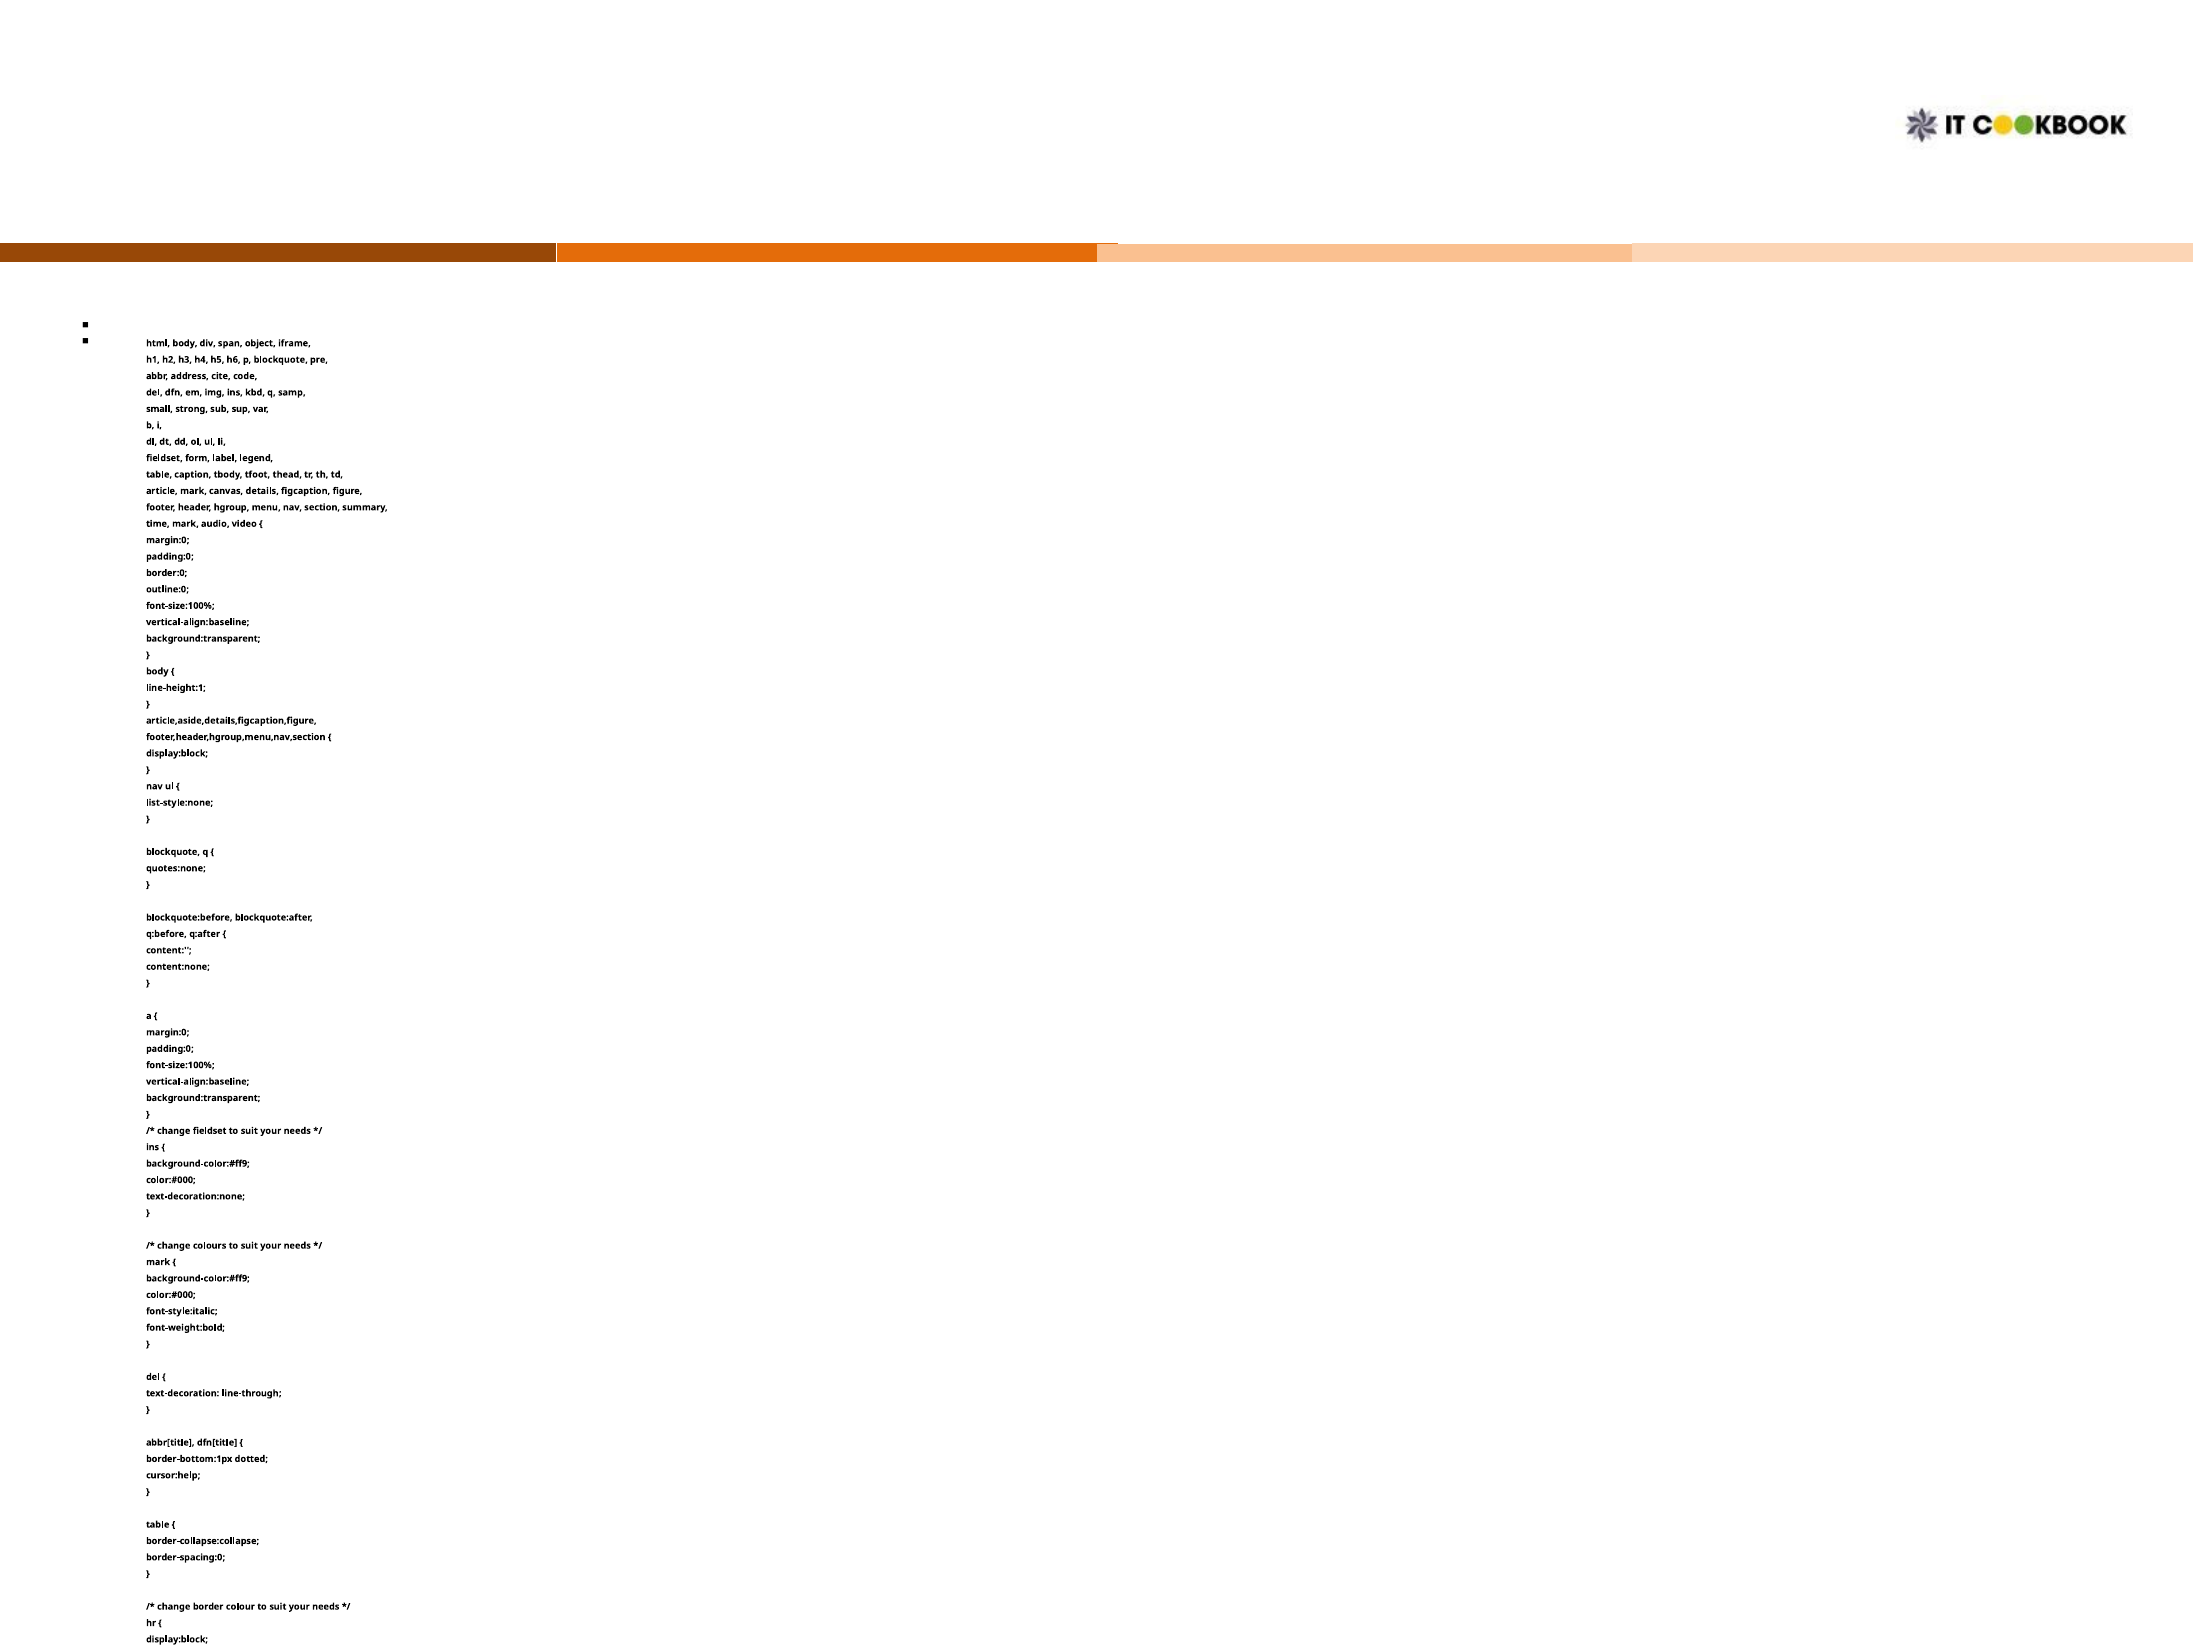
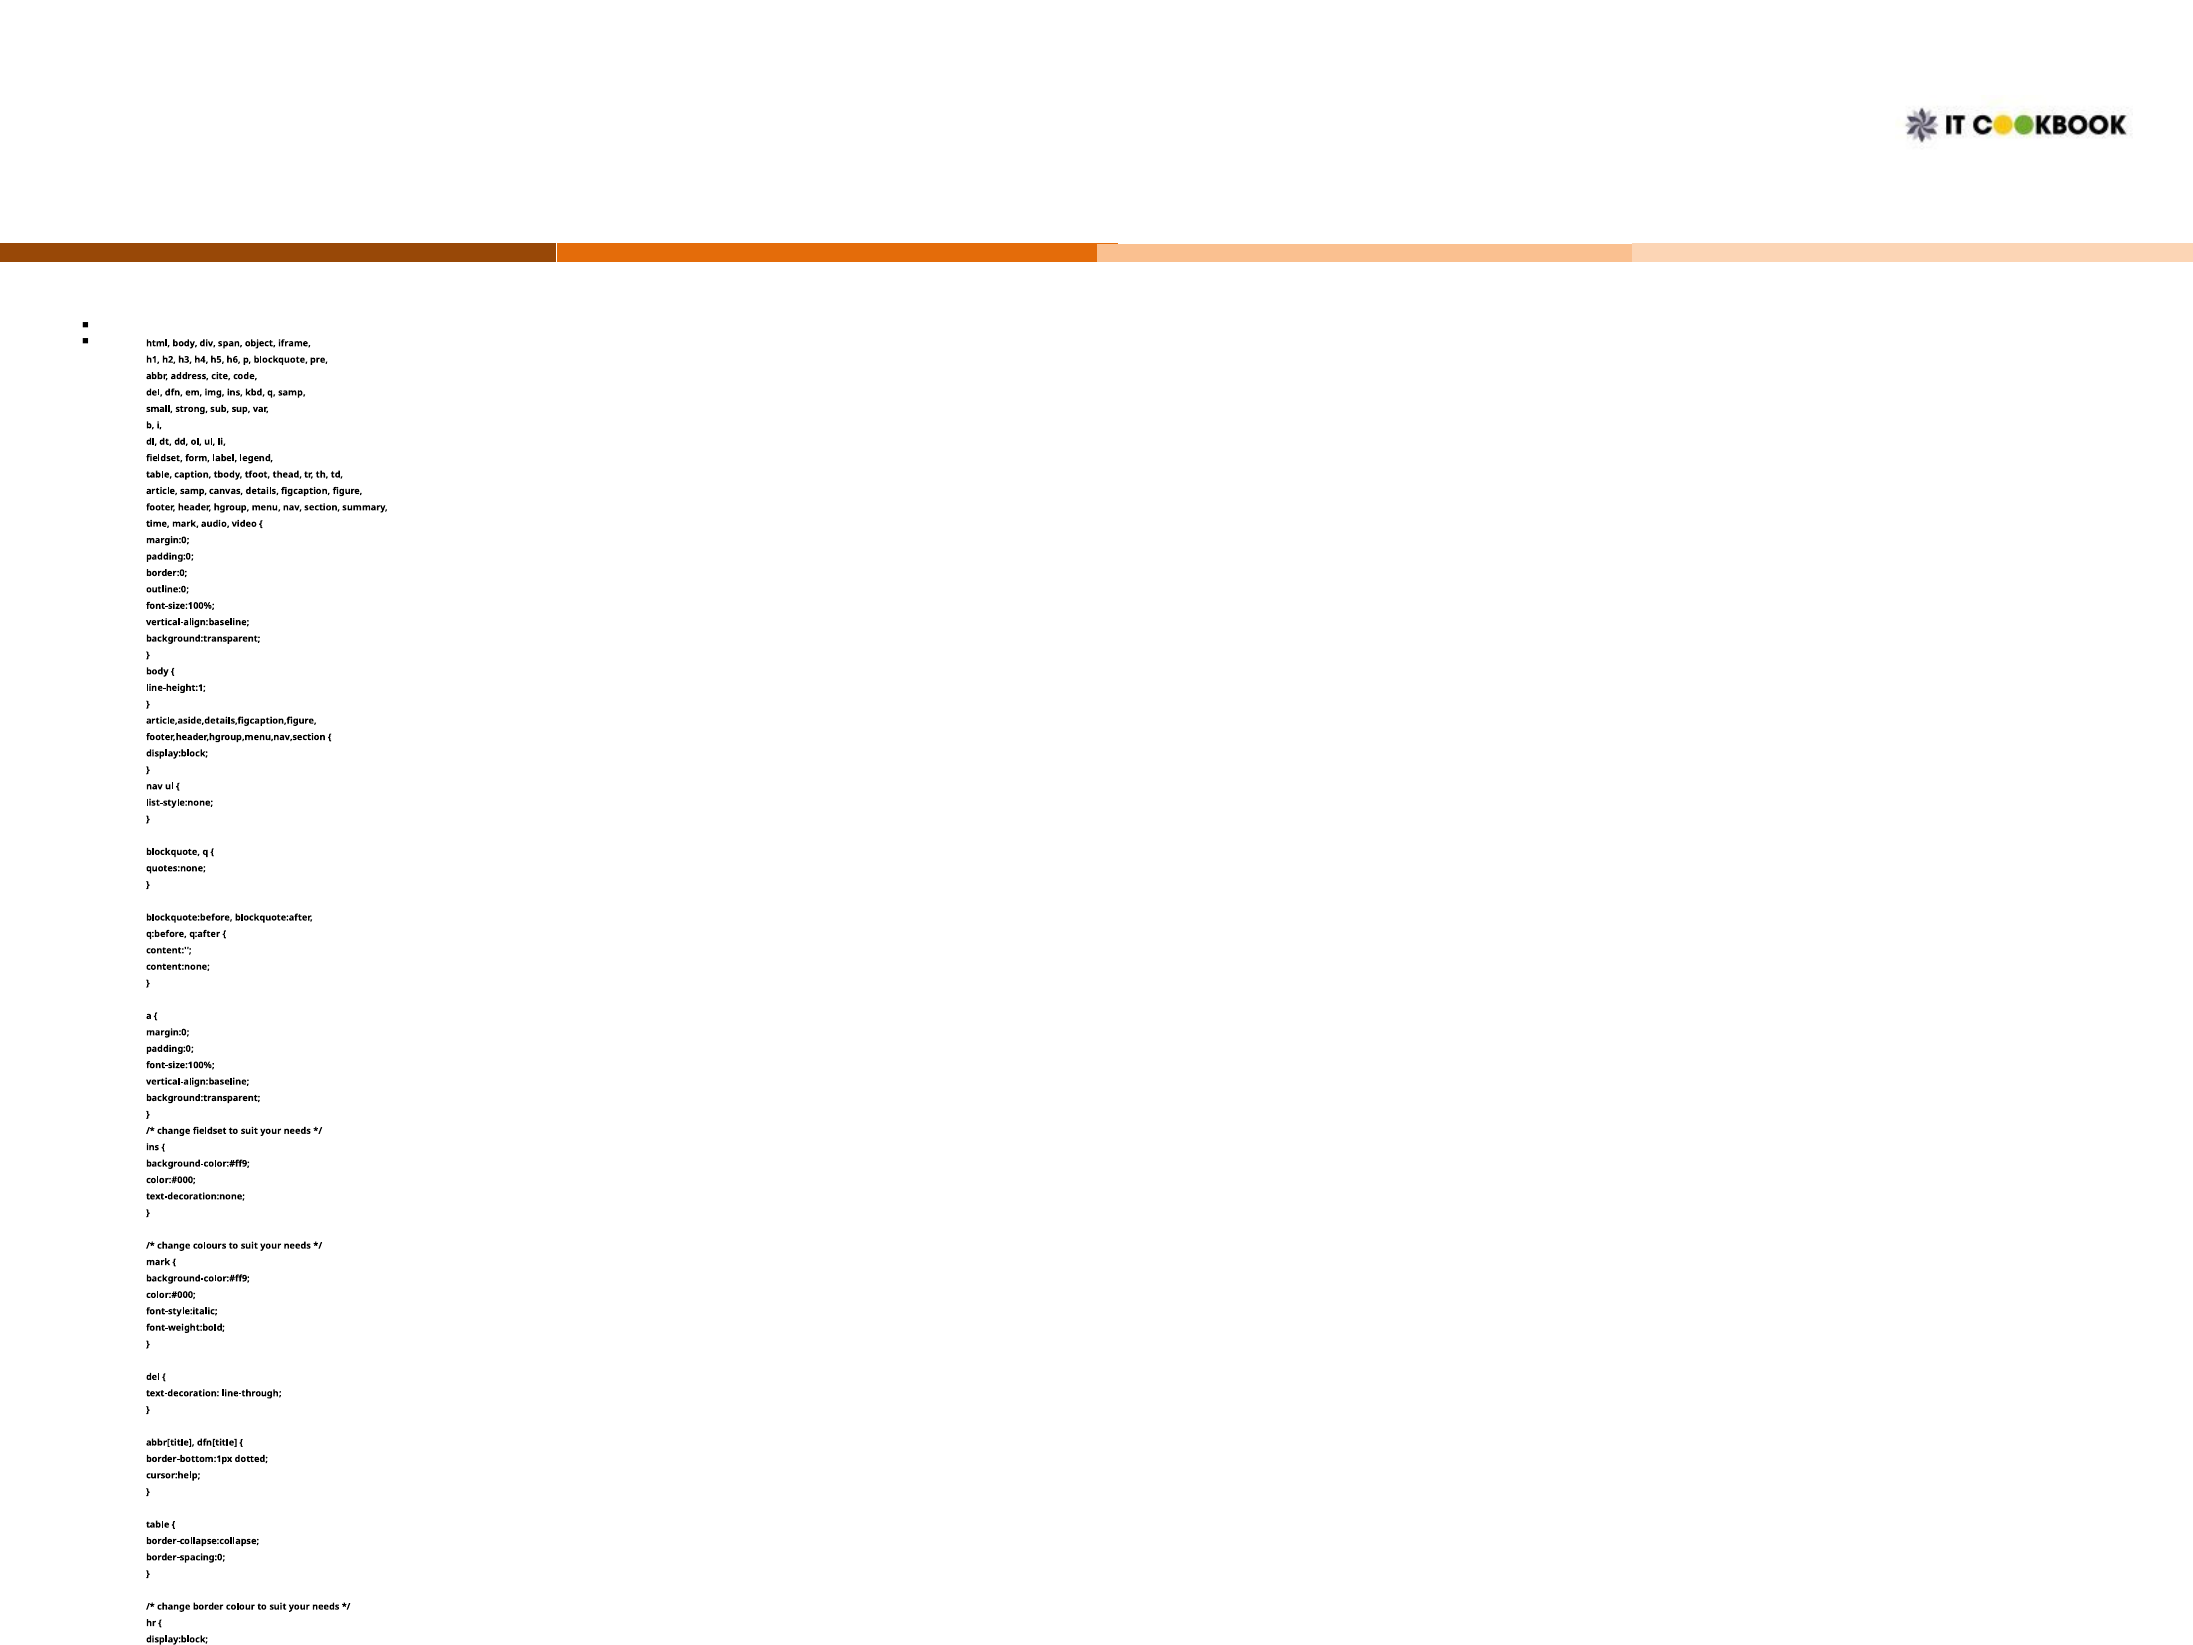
article mark: mark -> samp (194, 491)
